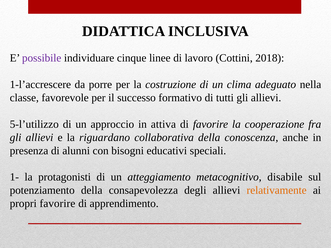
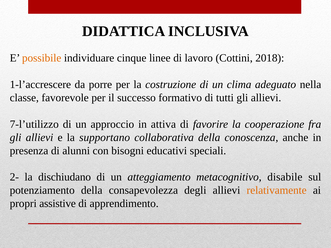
possibile colour: purple -> orange (42, 58)
5-l’utilizzo: 5-l’utilizzo -> 7-l’utilizzo (34, 124)
riguardano: riguardano -> supportano (105, 138)
1-: 1- -> 2- (14, 177)
protagonisti: protagonisti -> dischiudano (65, 177)
propri favorire: favorire -> assistive (58, 204)
